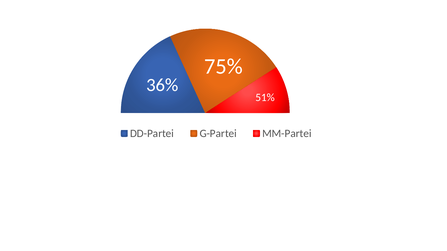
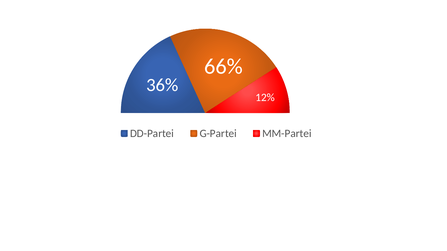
75%: 75% -> 66% (223, 67)
51%: 51% -> 12% (265, 98)
